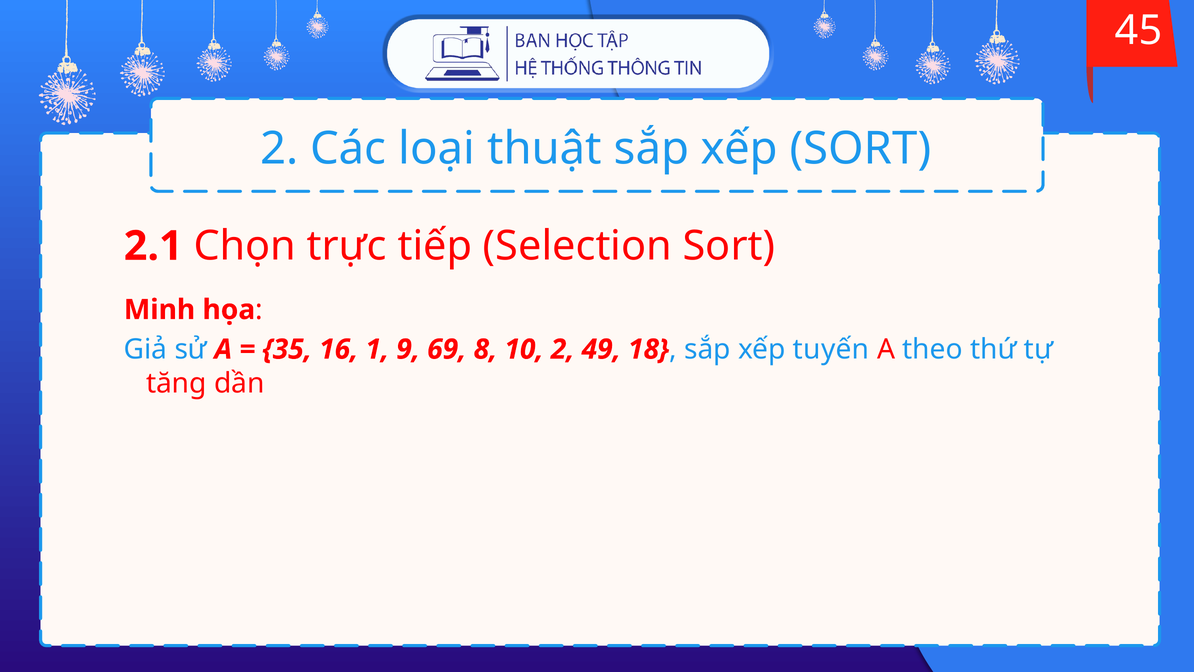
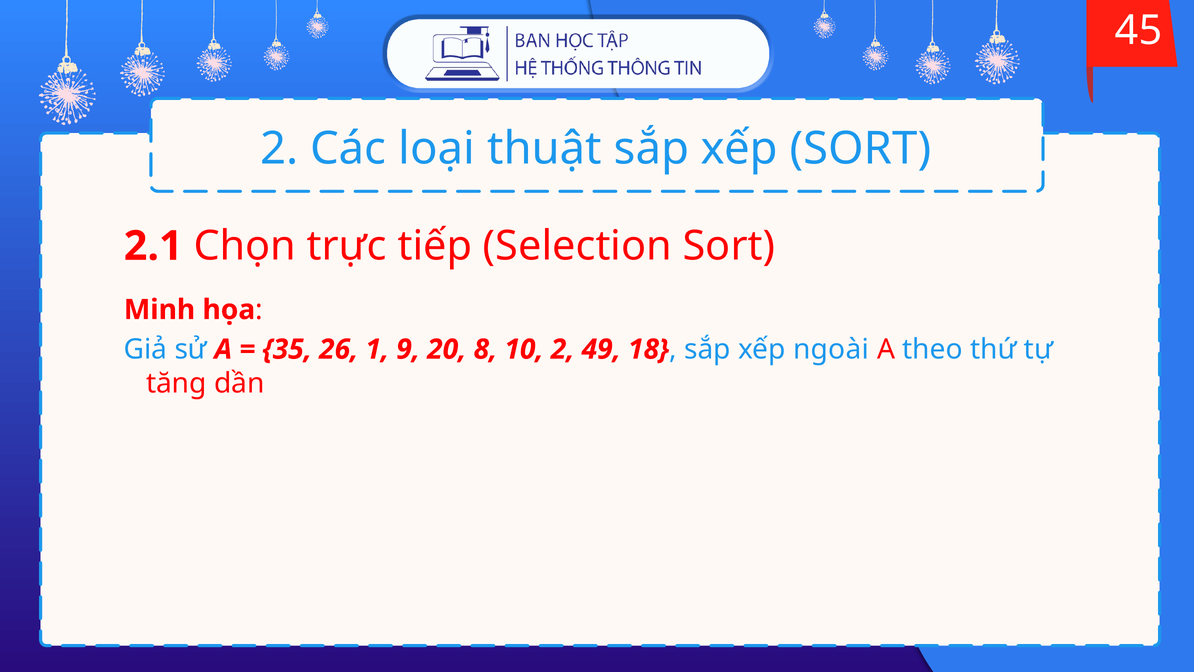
16: 16 -> 26 (339, 349)
69: 69 -> 20 (447, 349)
tuyến: tuyến -> ngoài (831, 349)
